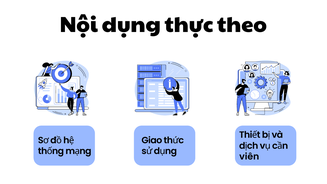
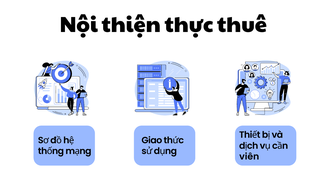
dụng: dụng -> thiện (131, 25)
theo: theo -> thuê (242, 25)
